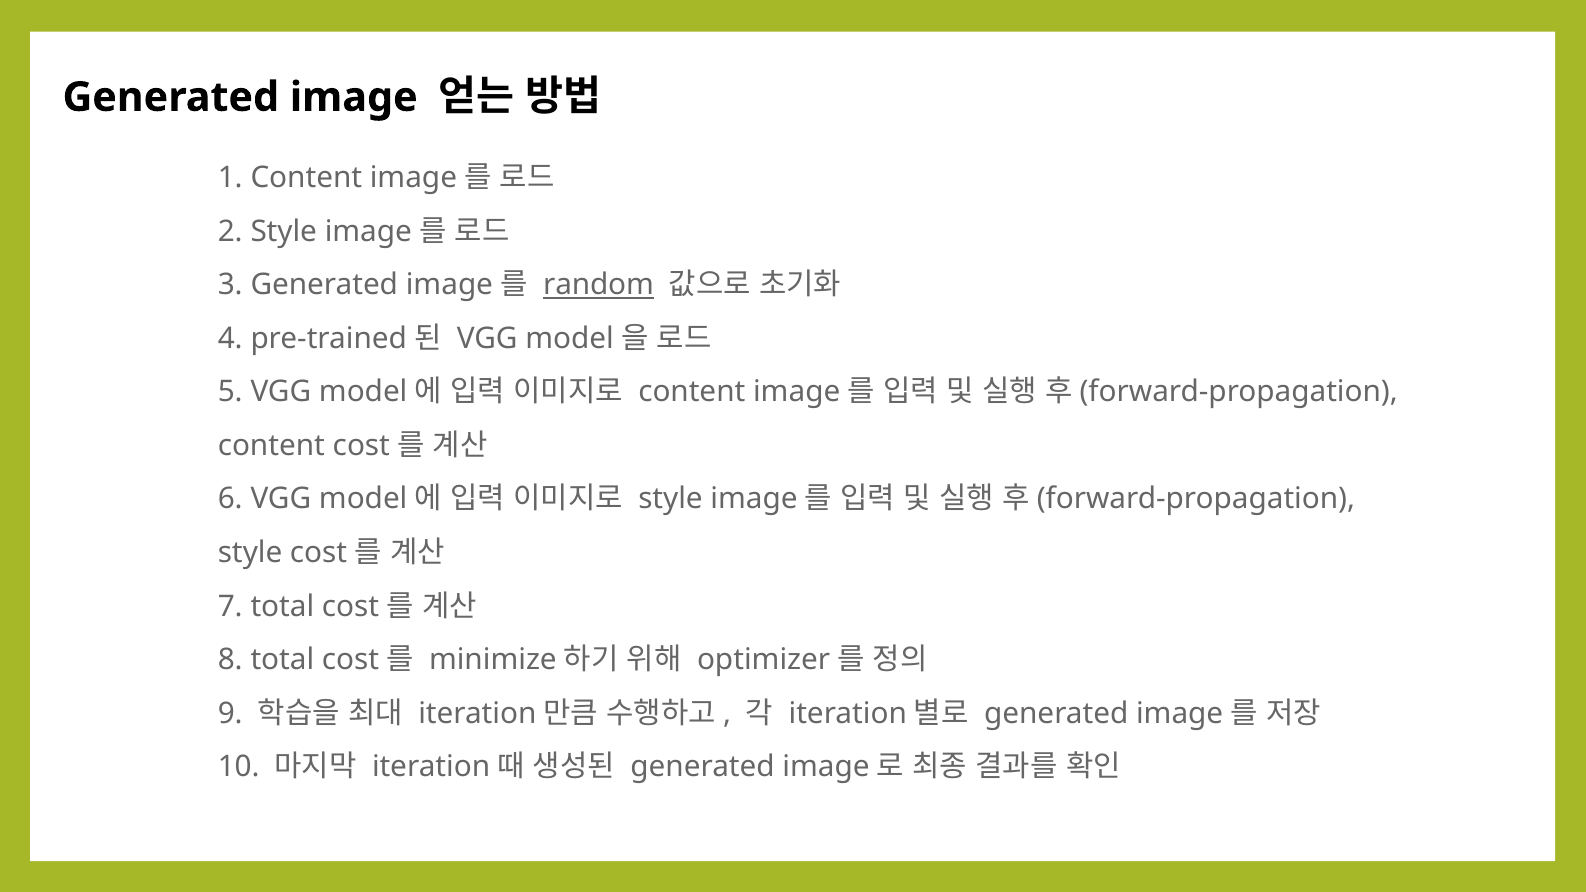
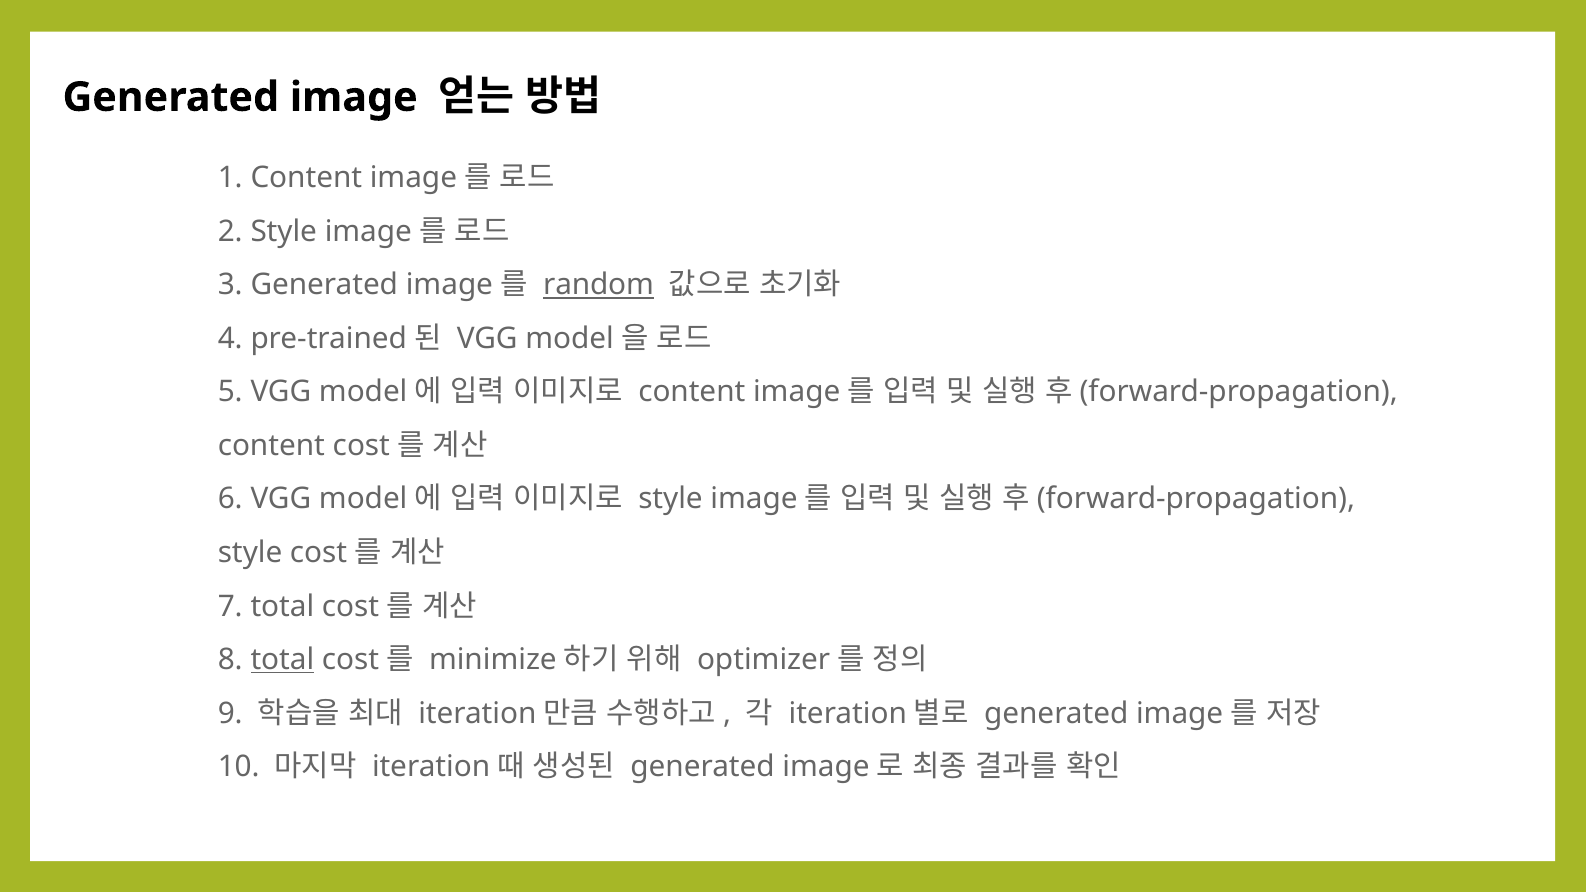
total underline: none -> present (282, 660)
